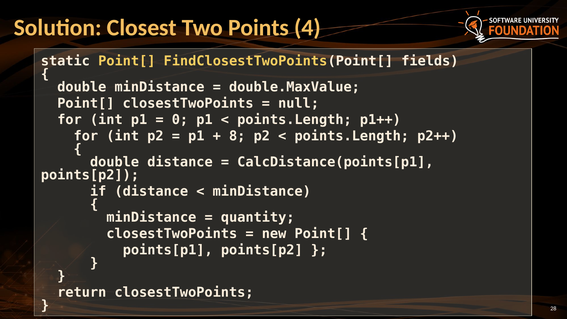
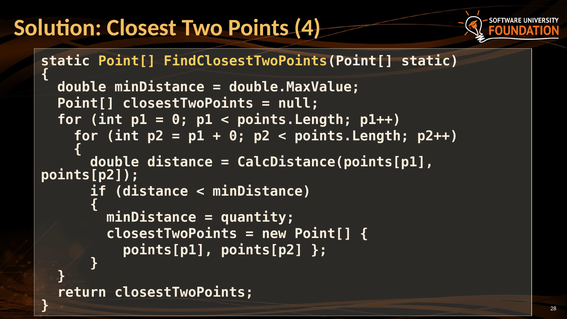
FindClosestTwoPoints(Point[ fields: fields -> static (430, 61)
8: 8 -> 0 (237, 136)
